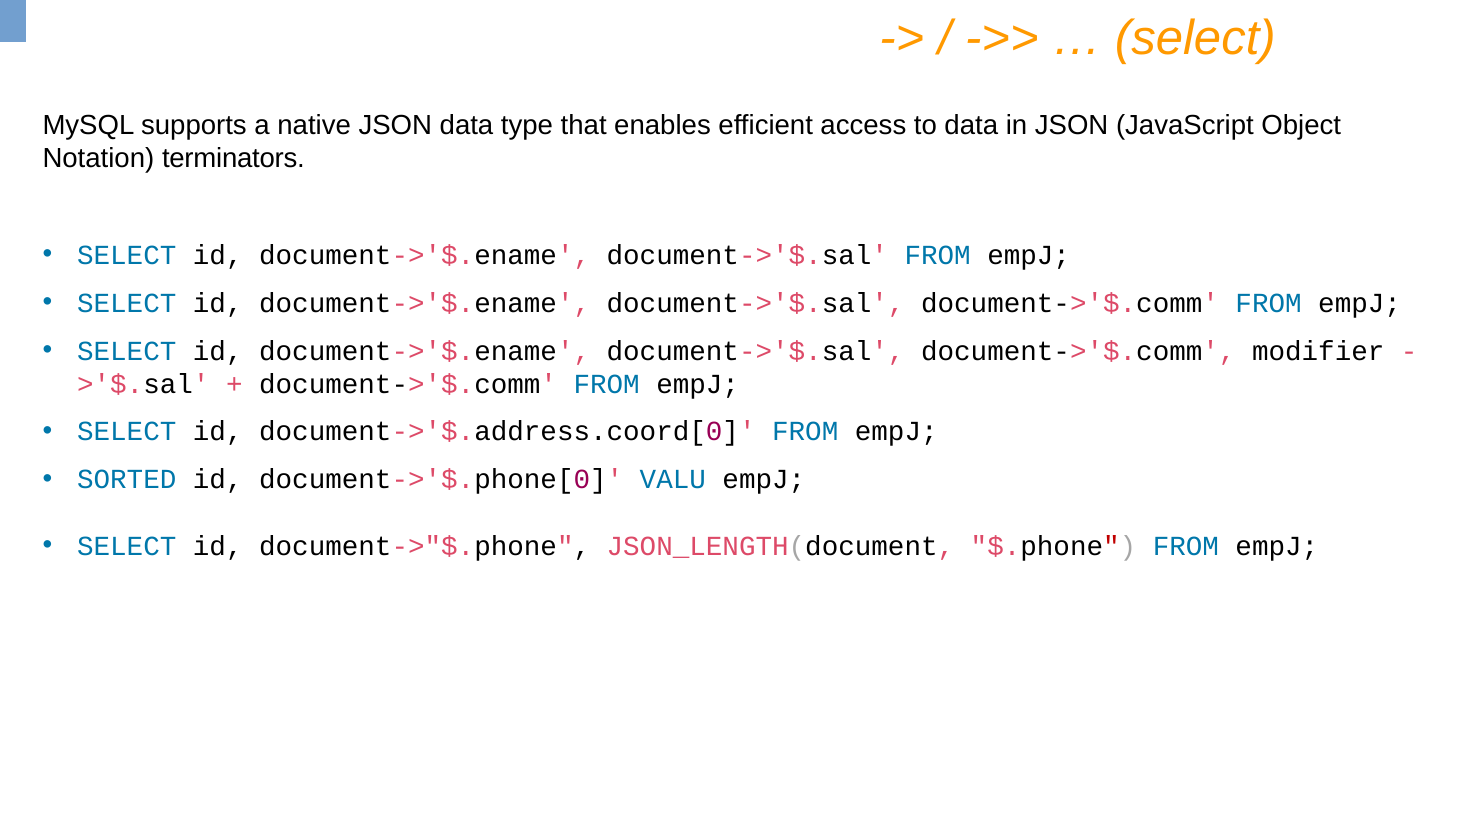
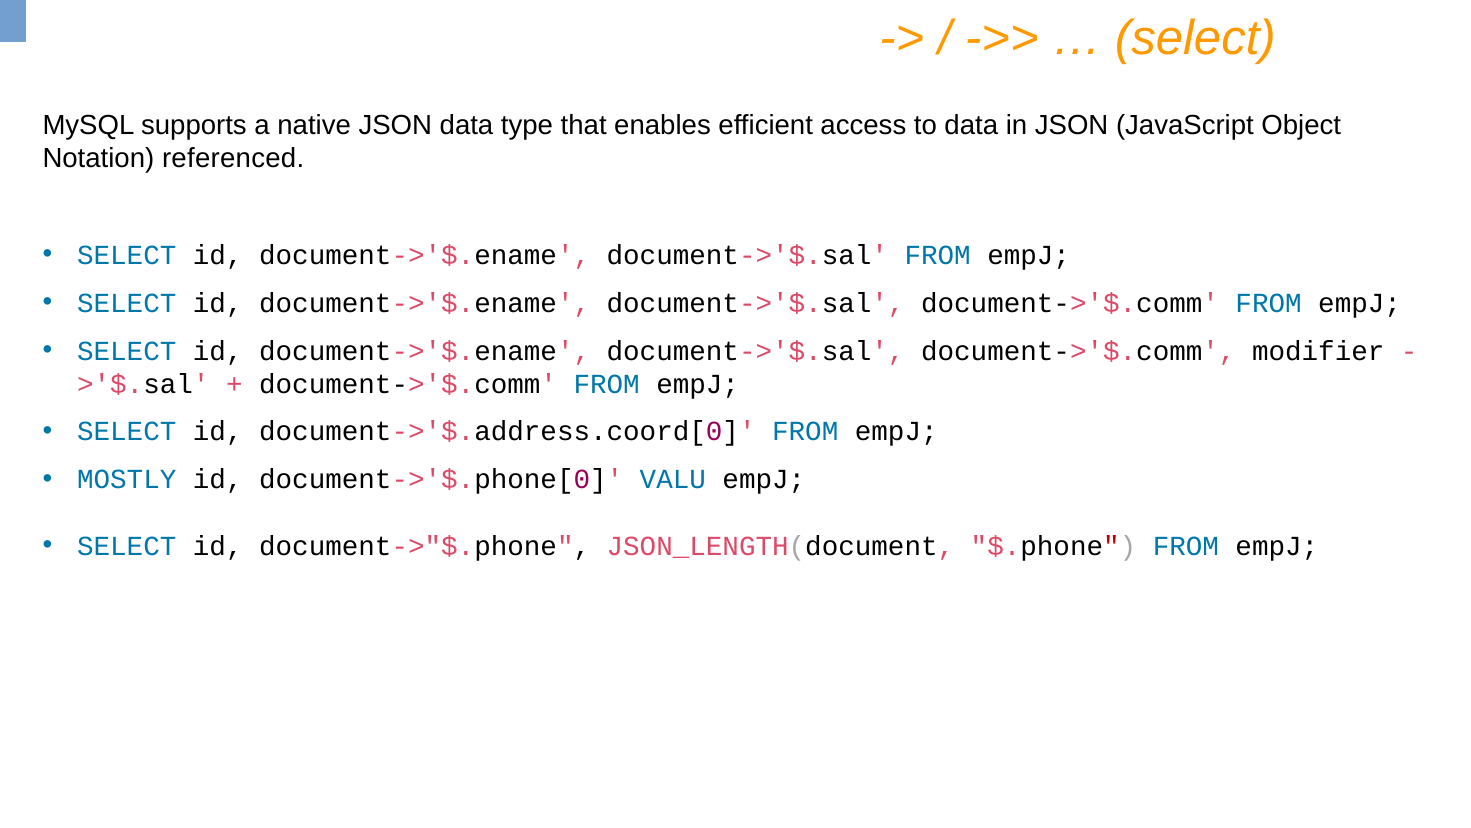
terminators: terminators -> referenced (233, 158)
SORTED: SORTED -> MOSTLY (127, 479)
